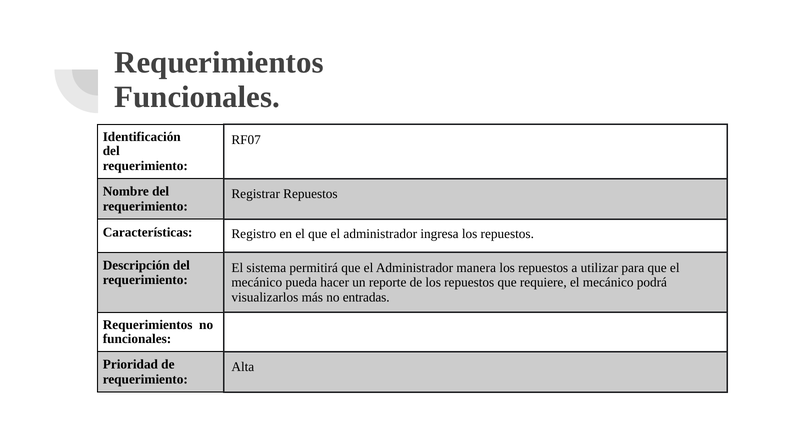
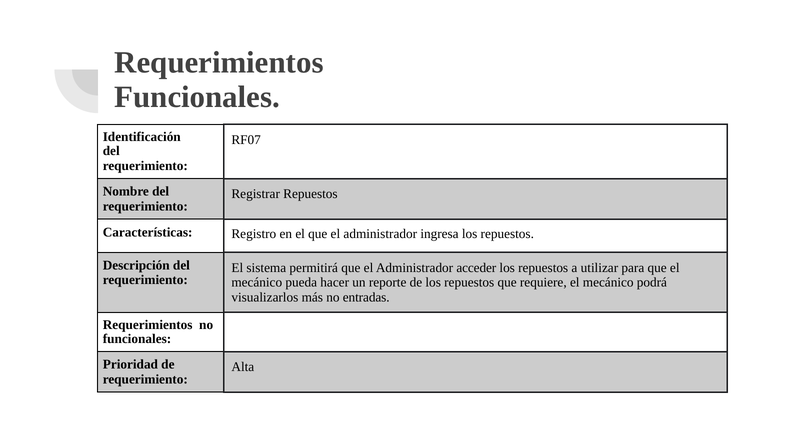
manera: manera -> acceder (476, 268)
